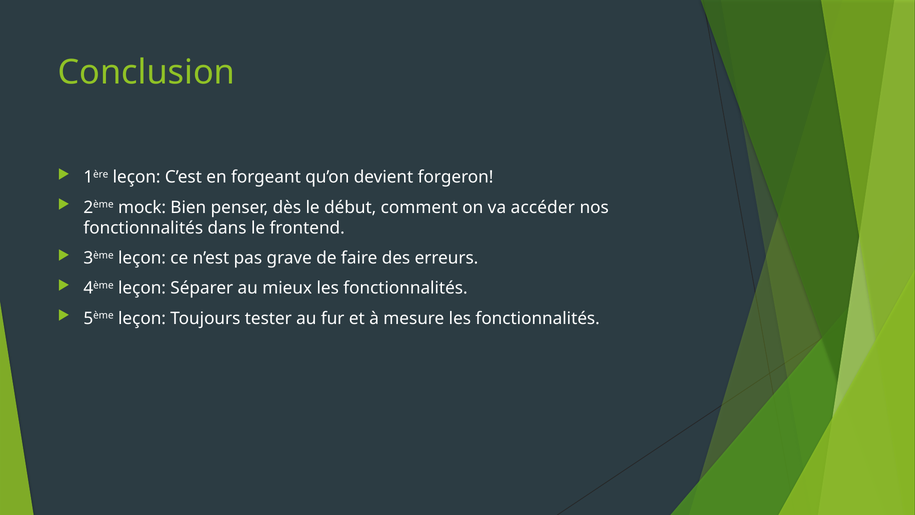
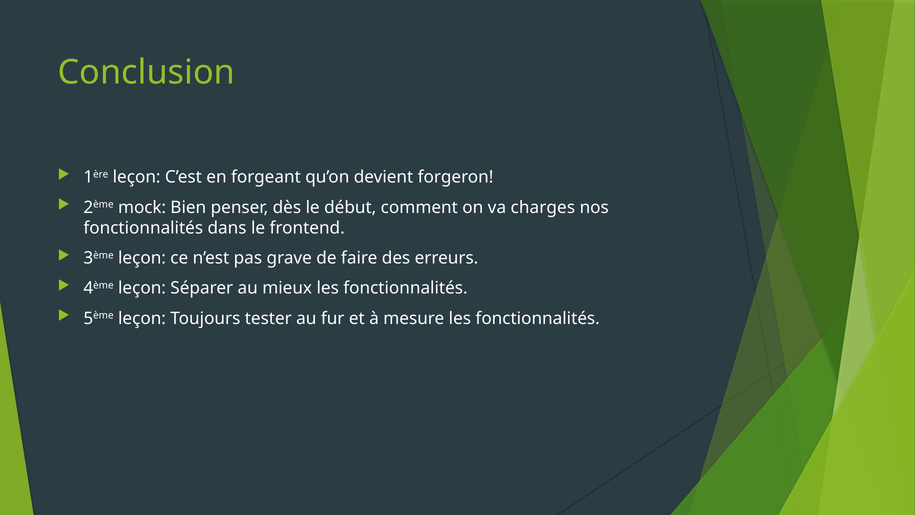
accéder: accéder -> charges (543, 207)
